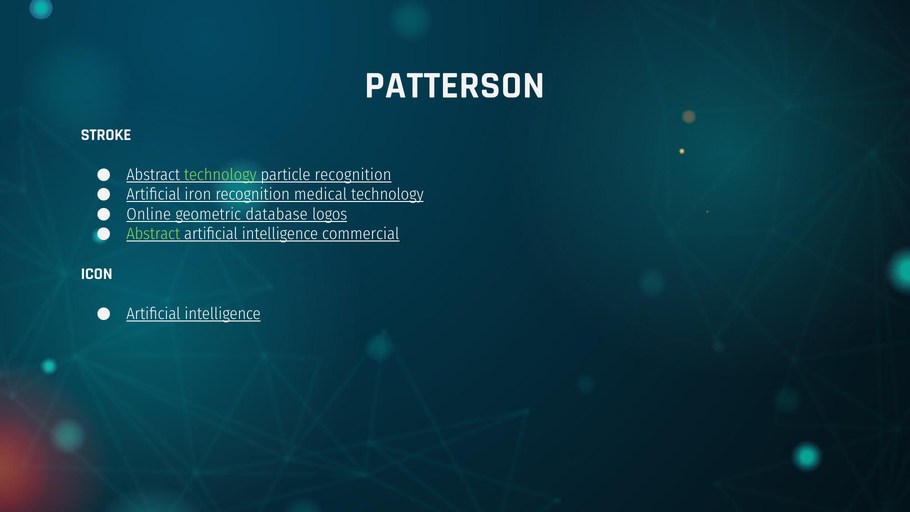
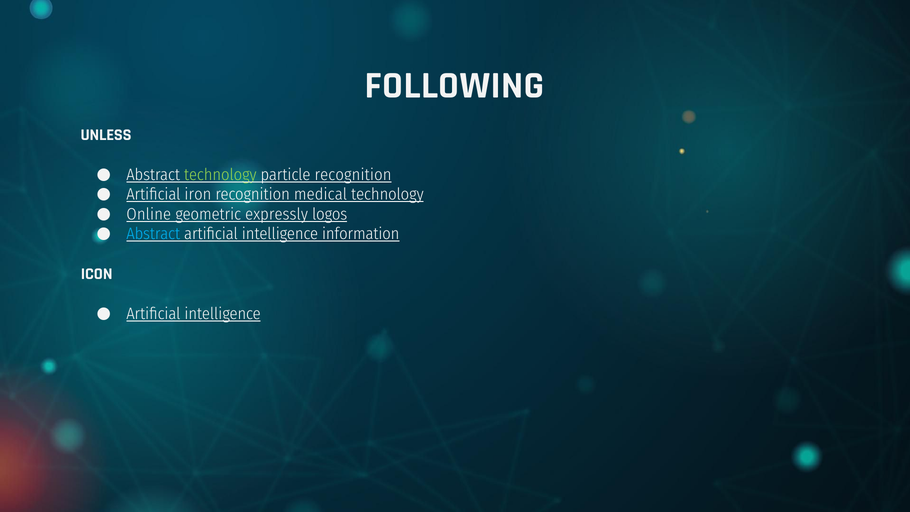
PATTERSON: PATTERSON -> FOLLOWING (455, 85)
STROKE: STROKE -> UNLESS (106, 135)
database: database -> expressly (277, 214)
Abstract colour: light green -> light blue (153, 234)
commercial: commercial -> information (361, 234)
